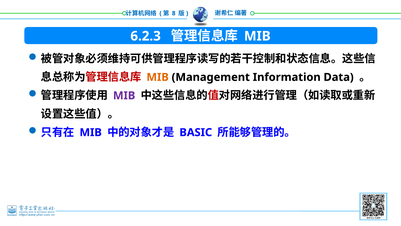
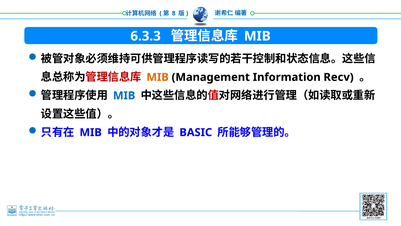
6.2.3: 6.2.3 -> 6.3.3 (146, 36)
Data: Data -> Recv (339, 77)
MIB colour: purple -> blue (124, 95)
